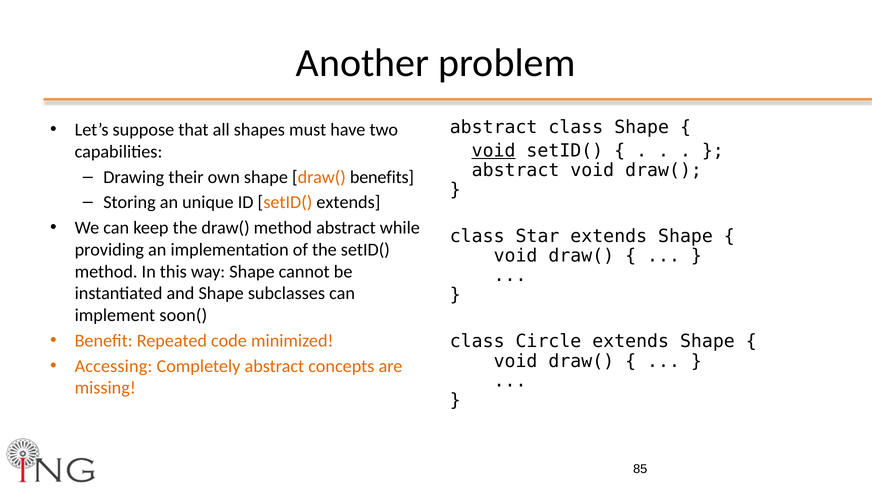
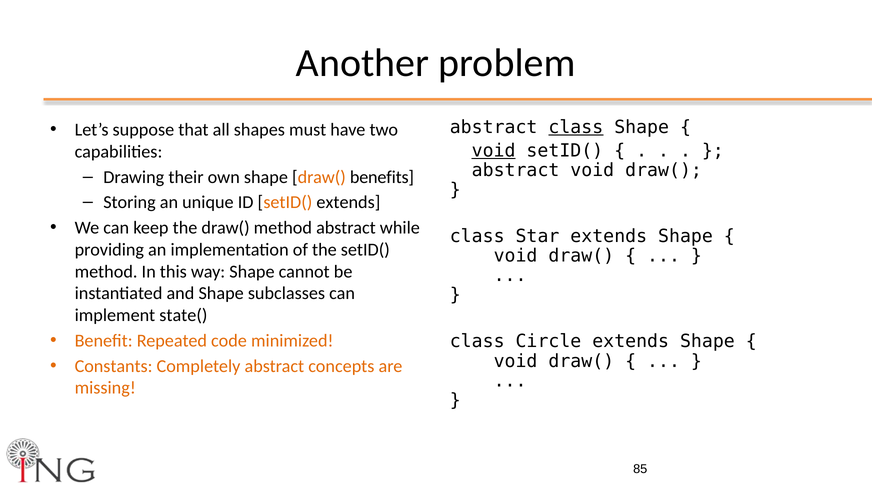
class underline: none -> present (576, 127)
soon(: soon( -> state( (183, 315)
Accessing: Accessing -> Constants (114, 366)
